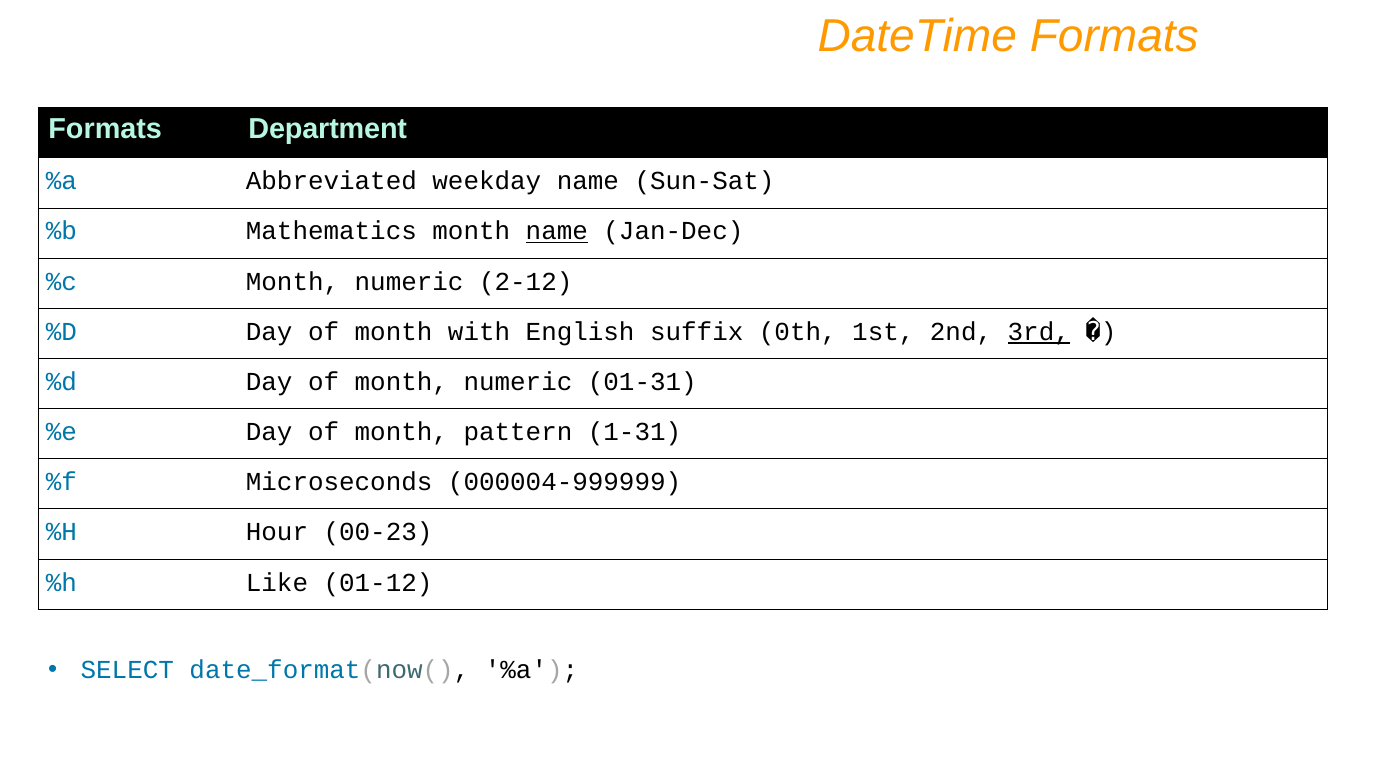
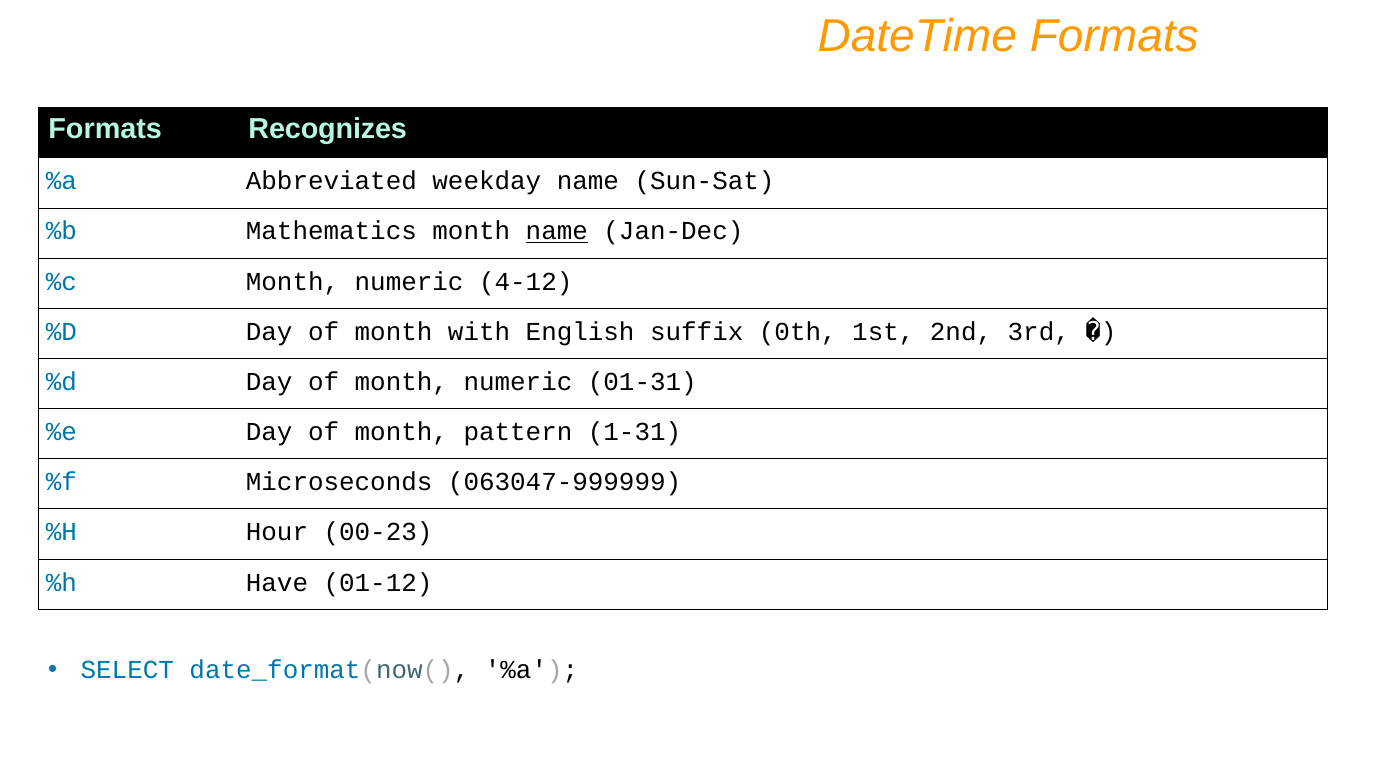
Department: Department -> Recognizes (328, 129)
2-12: 2-12 -> 4-12 (526, 281)
3rd underline: present -> none (1039, 331)
000004-999999: 000004-999999 -> 063047-999999 (565, 482)
Like: Like -> Have (277, 582)
